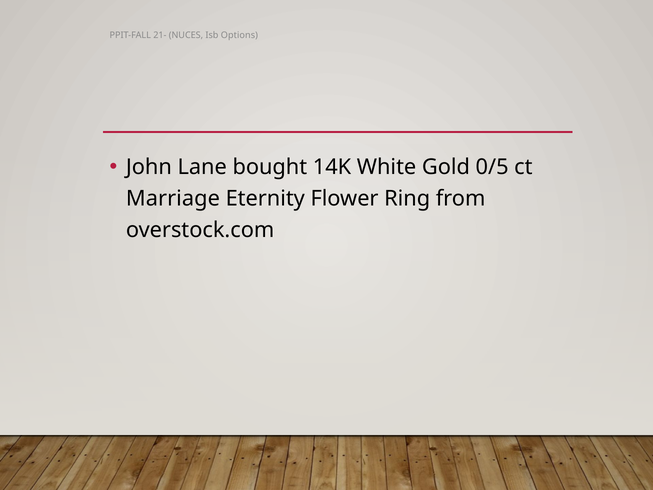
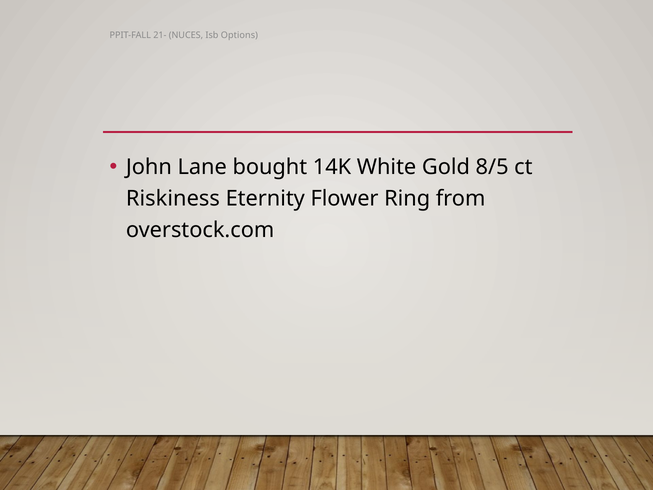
0/5: 0/5 -> 8/5 (492, 167)
Marriage: Marriage -> Riskiness (173, 198)
